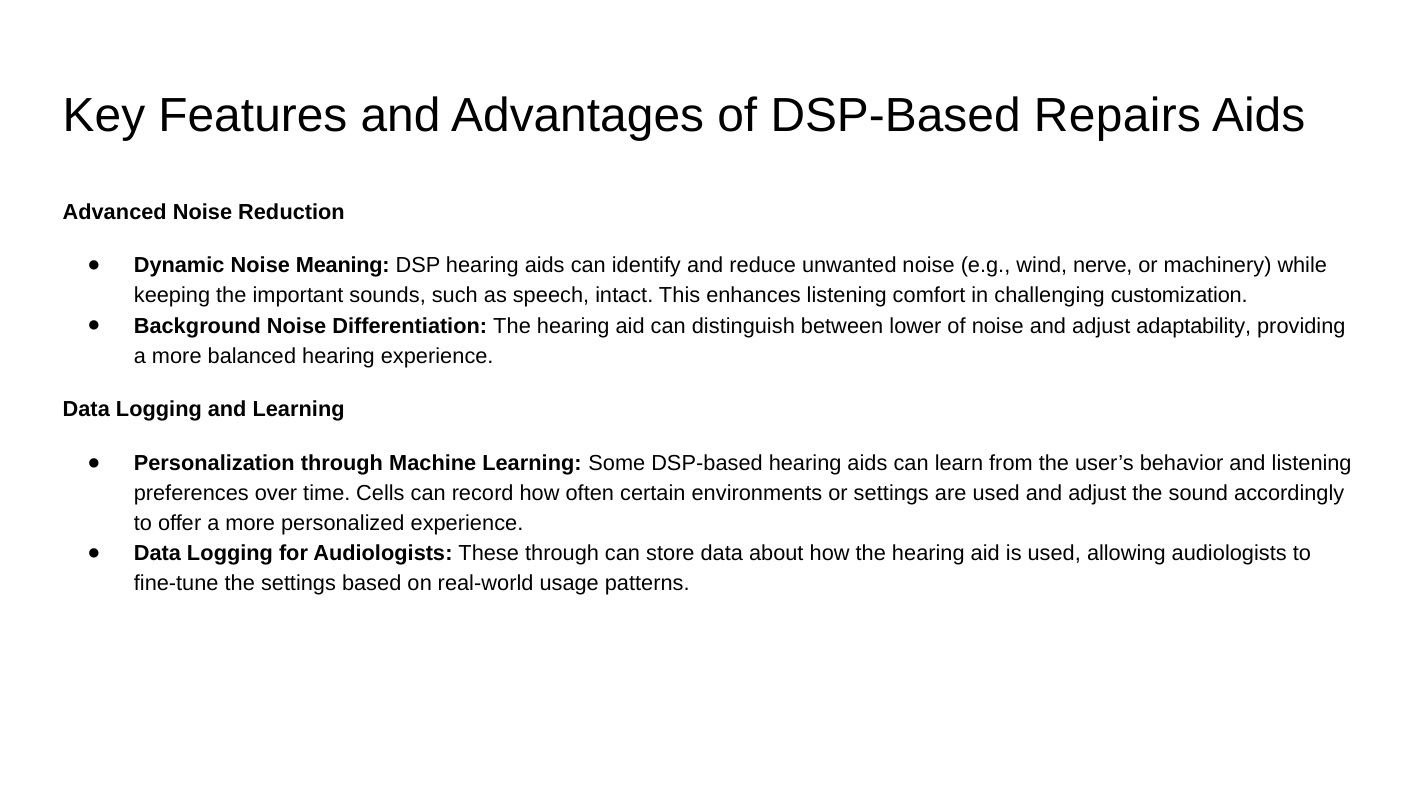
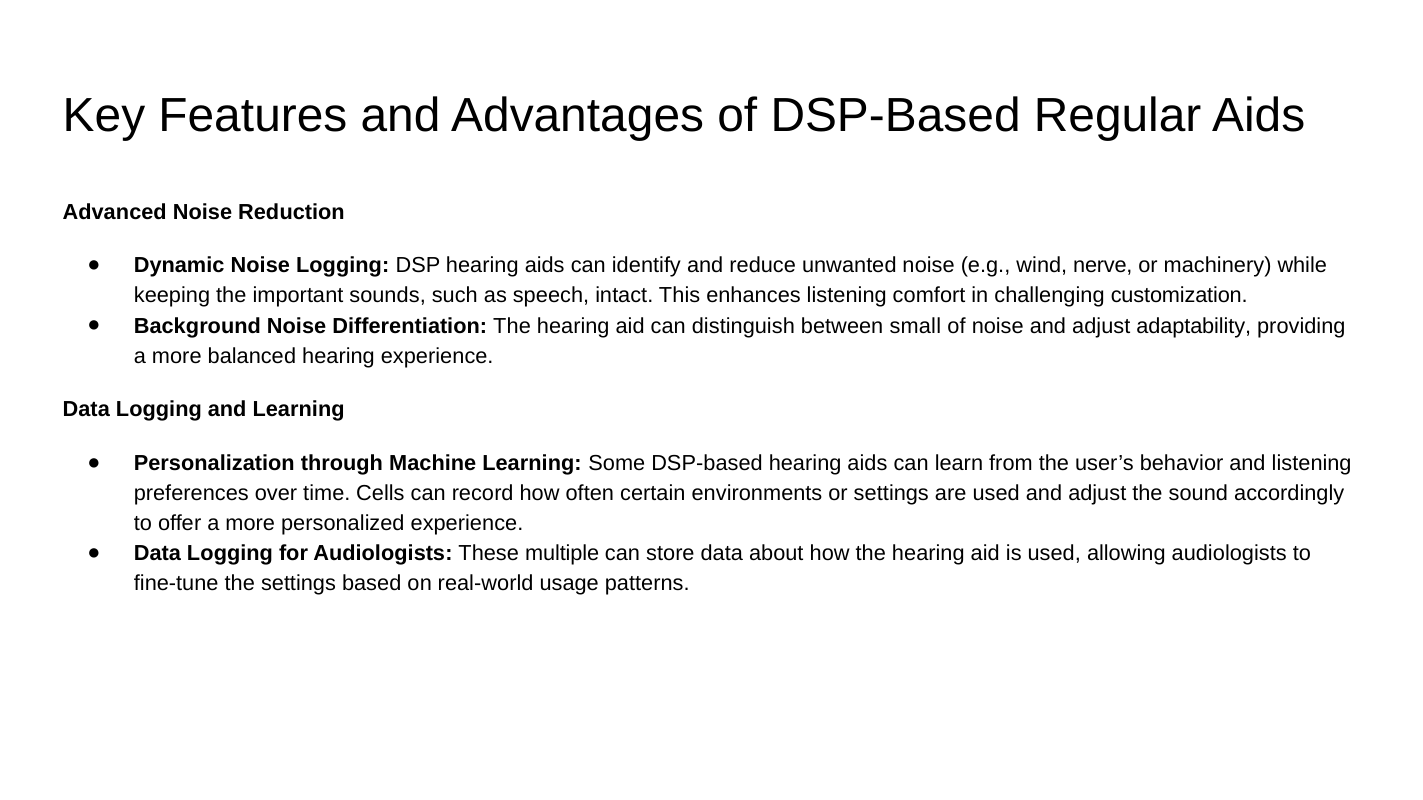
Repairs: Repairs -> Regular (1118, 116)
Noise Meaning: Meaning -> Logging (343, 266)
lower: lower -> small (915, 326)
These through: through -> multiple (562, 554)
